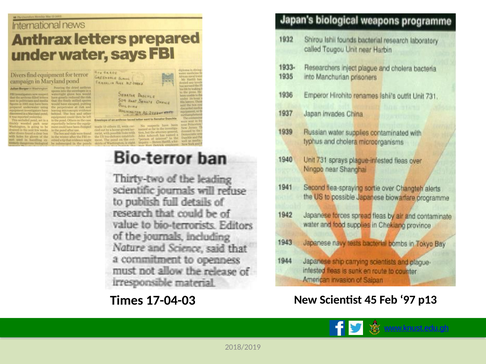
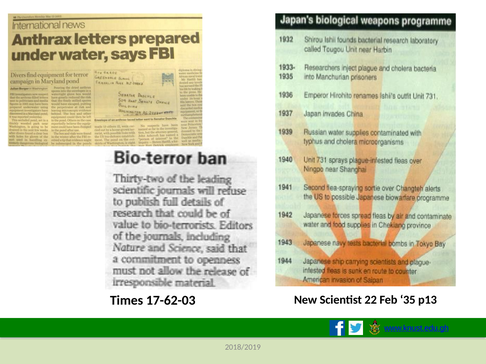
45: 45 -> 22 (371, 300)
97: 97 -> 35 (408, 300)
17-04-03: 17-04-03 -> 17-62-03 (171, 301)
